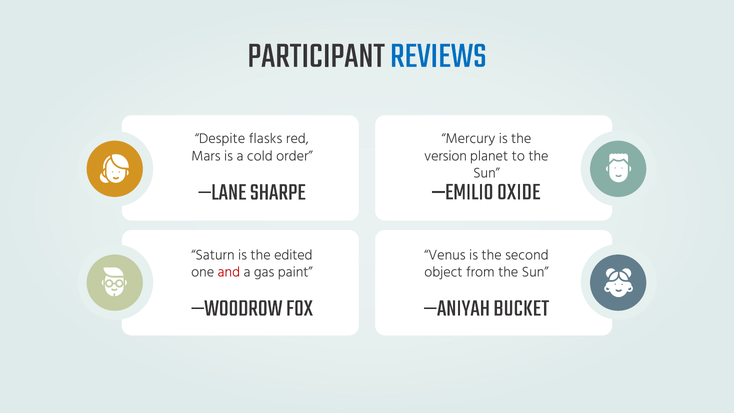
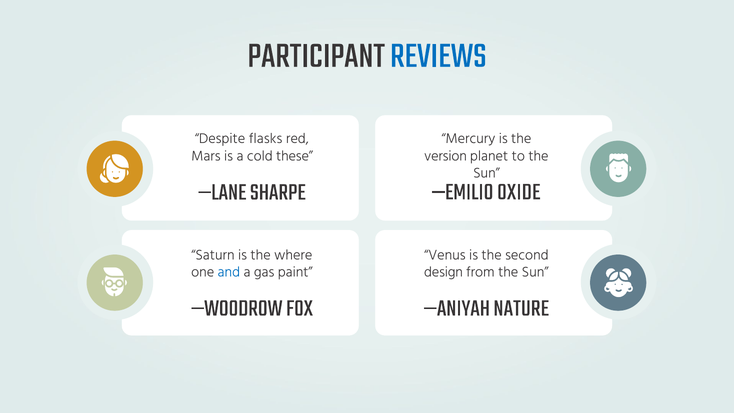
order: order -> these (295, 156)
edited: edited -> where (293, 255)
and colour: red -> blue (229, 272)
object: object -> design (443, 272)
BUCKET: BUCKET -> NATURE (521, 307)
